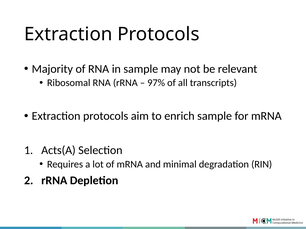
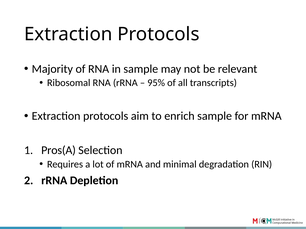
97%: 97% -> 95% (156, 83)
Acts(A: Acts(A -> Pros(A (59, 151)
